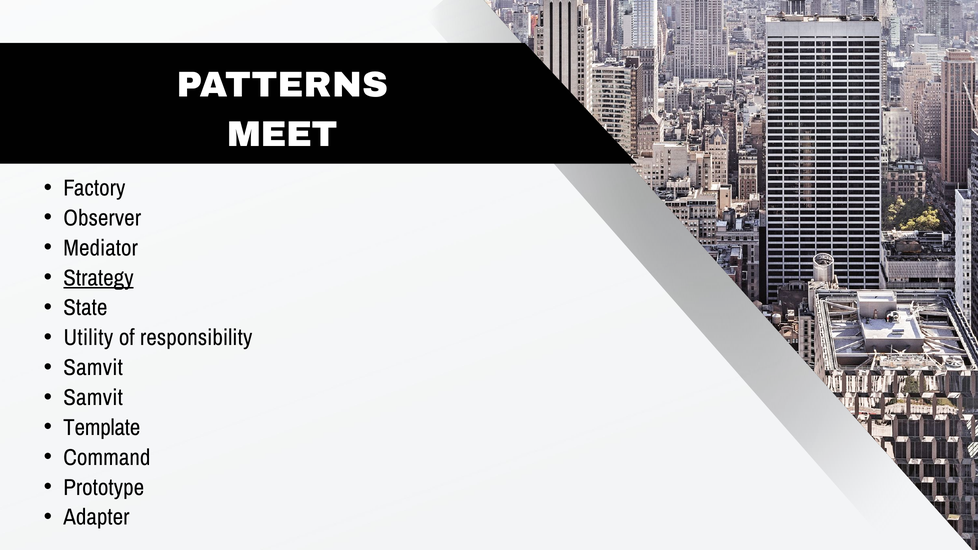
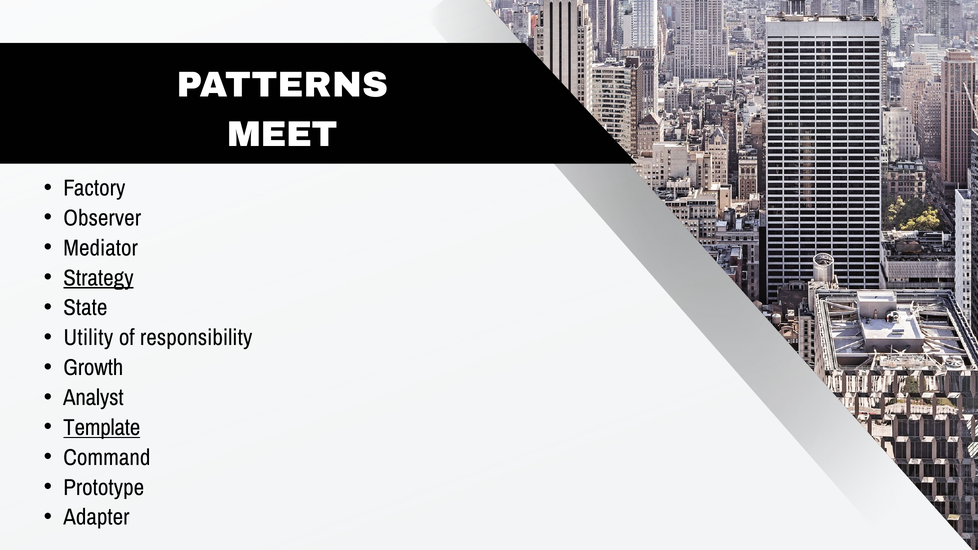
Samvit: Samvit -> Growth (93, 368)
Samvit: Samvit -> Analyst (93, 398)
Template underline: none -> present (102, 428)
